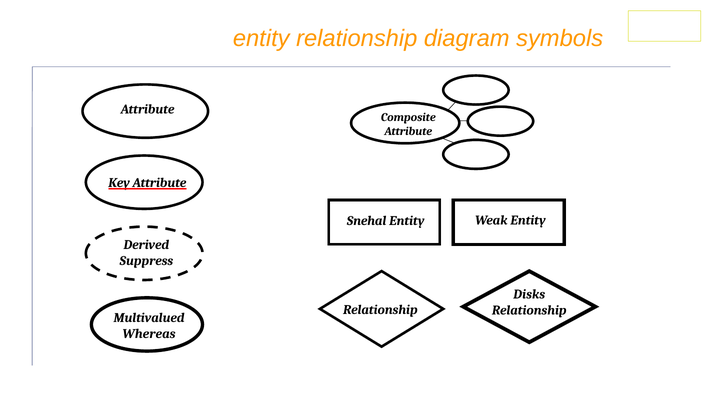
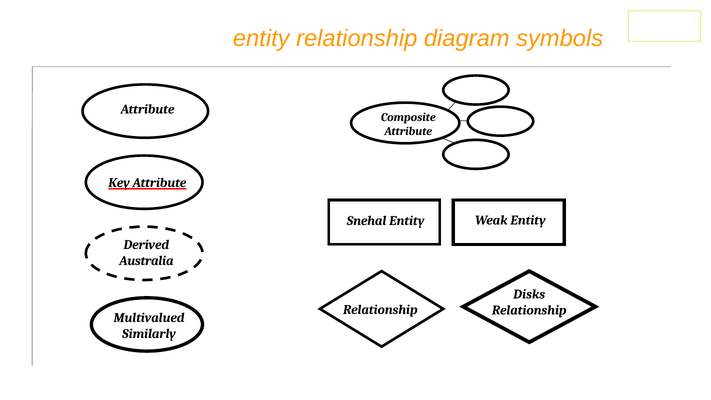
Suppress: Suppress -> Australia (146, 261)
Whereas: Whereas -> Similarly (149, 334)
